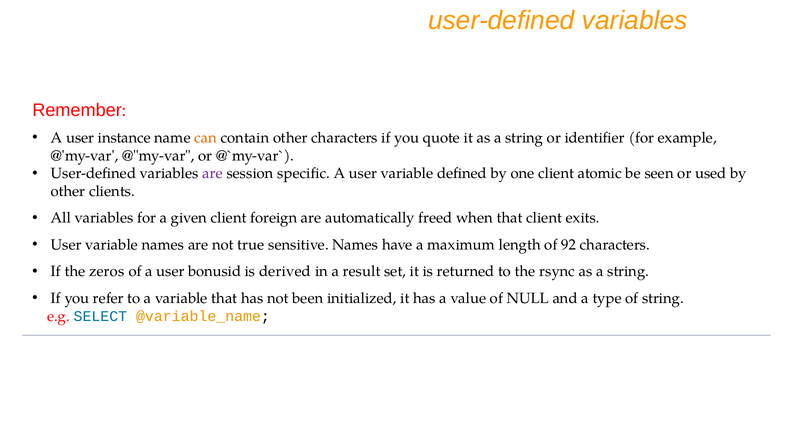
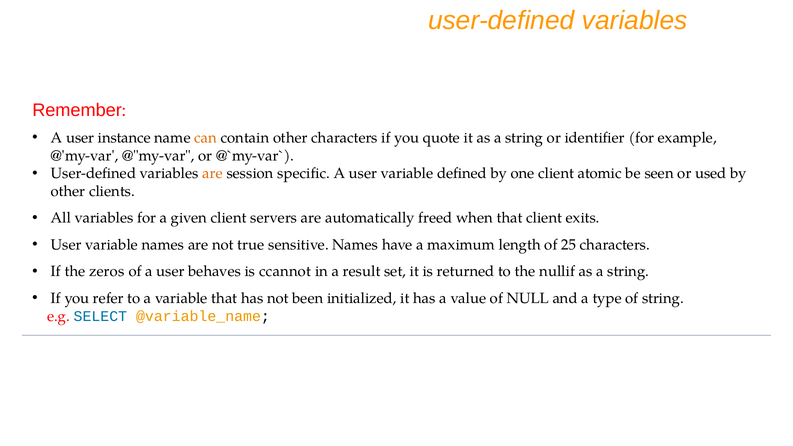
are colour: purple -> orange (213, 173)
foreign: foreign -> servers (274, 218)
92: 92 -> 25 (569, 245)
bonusid: bonusid -> behaves (215, 272)
derived: derived -> ccannot (285, 272)
rsync: rsync -> nullif (557, 272)
